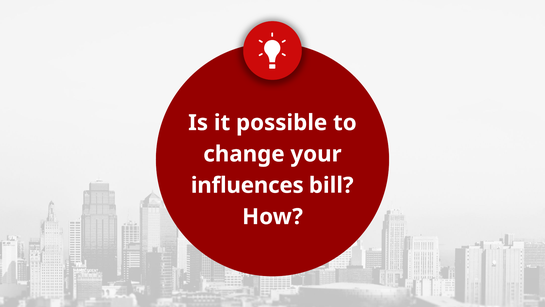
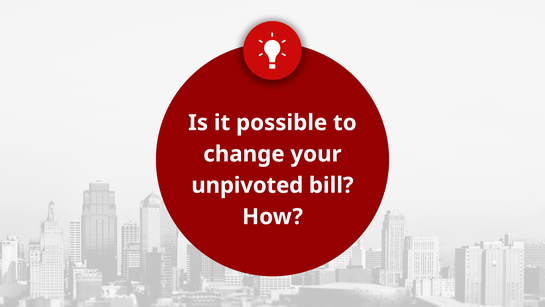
influences: influences -> unpivoted (247, 185)
